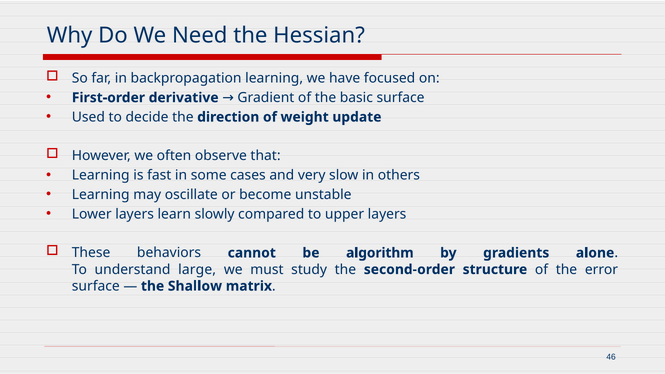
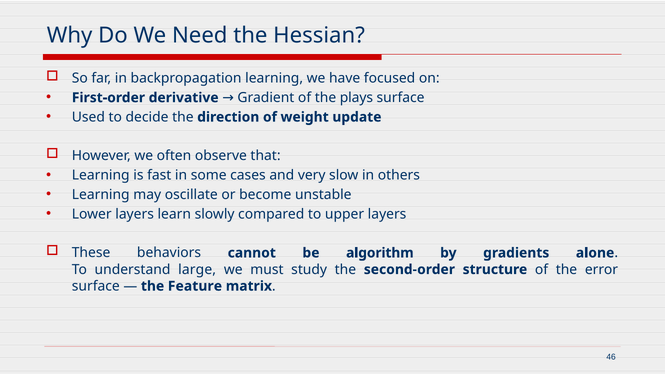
basic: basic -> plays (356, 98)
Shallow: Shallow -> Feature (195, 286)
